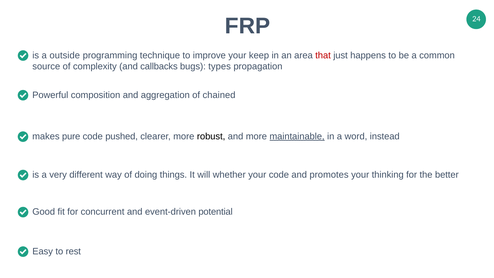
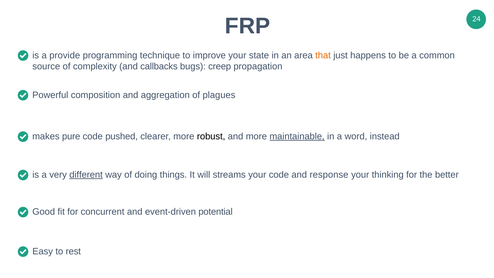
outside: outside -> provide (65, 55)
keep: keep -> state (259, 55)
that colour: red -> orange (323, 55)
types: types -> creep (220, 66)
chained: chained -> plagues (219, 95)
different underline: none -> present (86, 175)
whether: whether -> streams (229, 175)
promotes: promotes -> response (329, 175)
